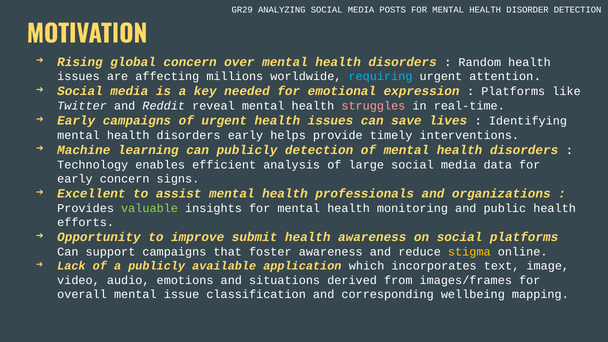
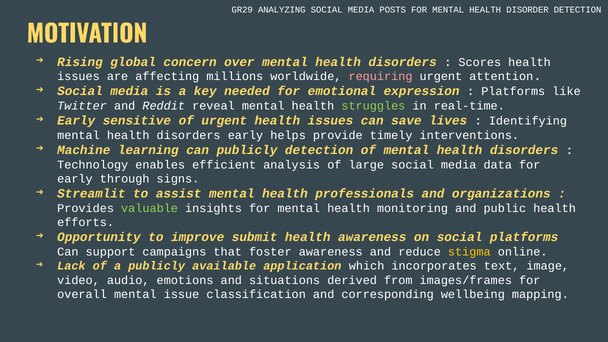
Random: Random -> Scores (480, 62)
requiring colour: light blue -> pink (380, 76)
struggles colour: pink -> light green (373, 106)
Early campaigns: campaigns -> sensitive (137, 121)
early concern: concern -> through (125, 179)
Excellent: Excellent -> Streamlit (91, 194)
